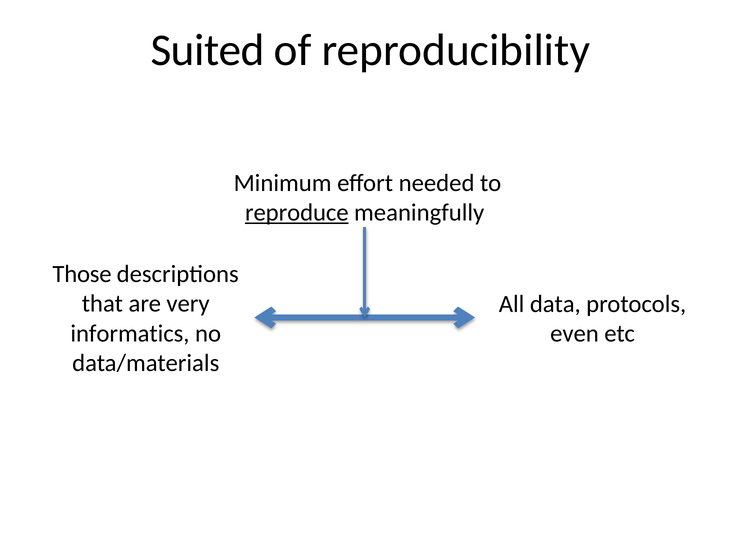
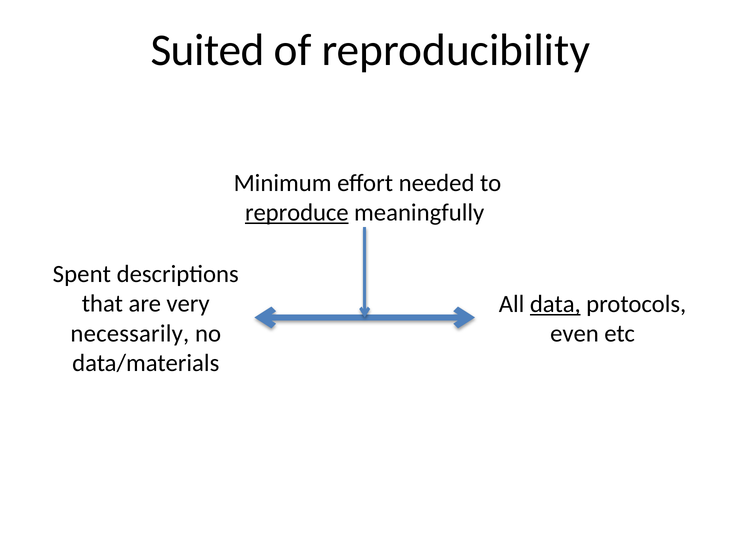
Those: Those -> Spent (82, 274)
data underline: none -> present (555, 304)
informatics: informatics -> necessarily (130, 333)
